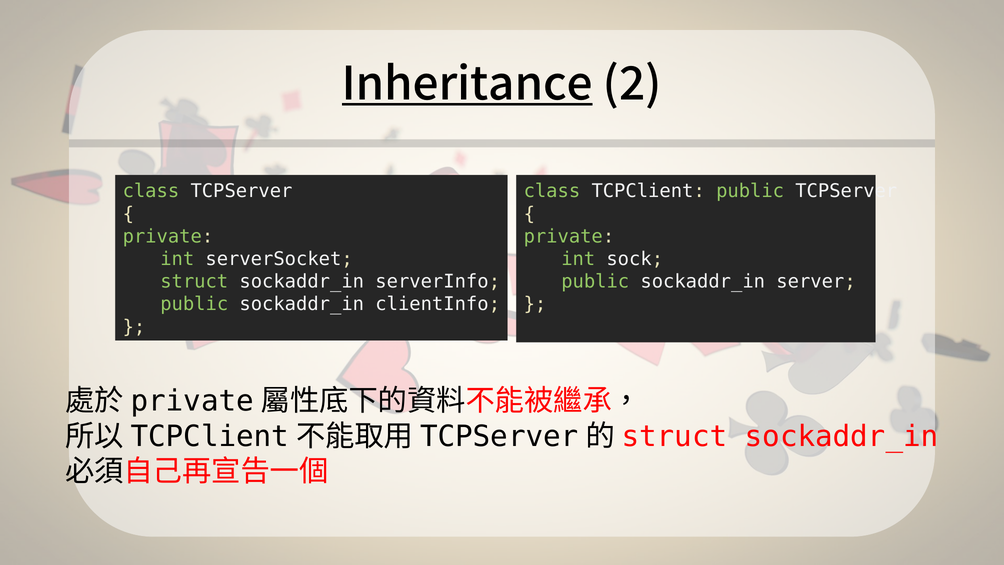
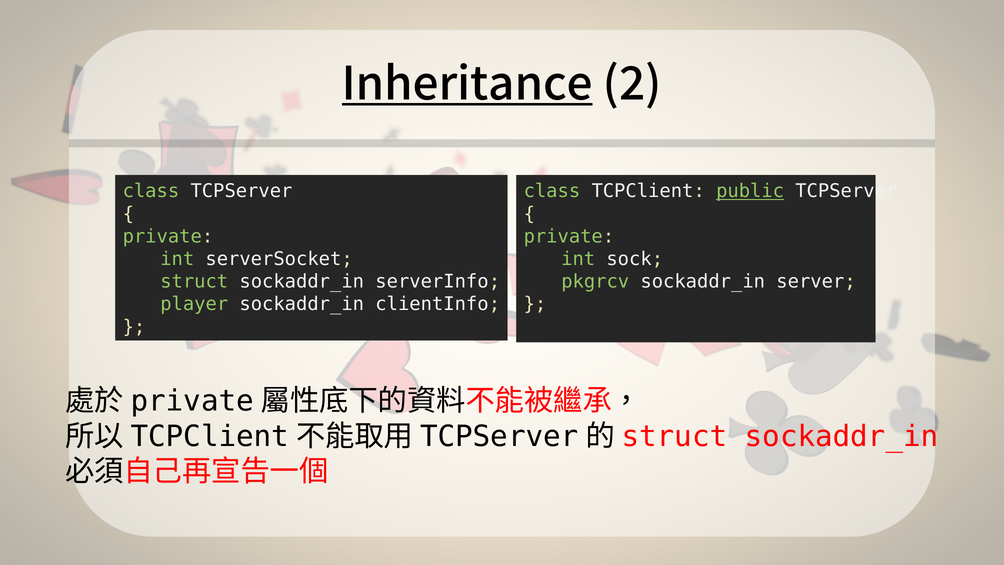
public underline: none -> present (750, 191)
public: public -> pkgrcv (595, 282)
public: public -> player (194, 304)
